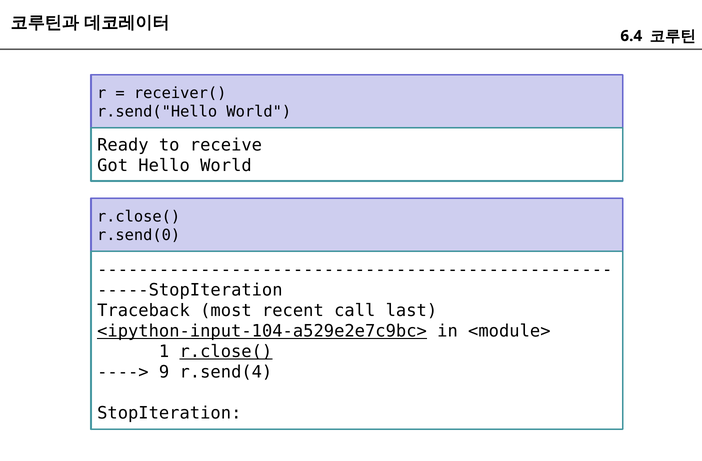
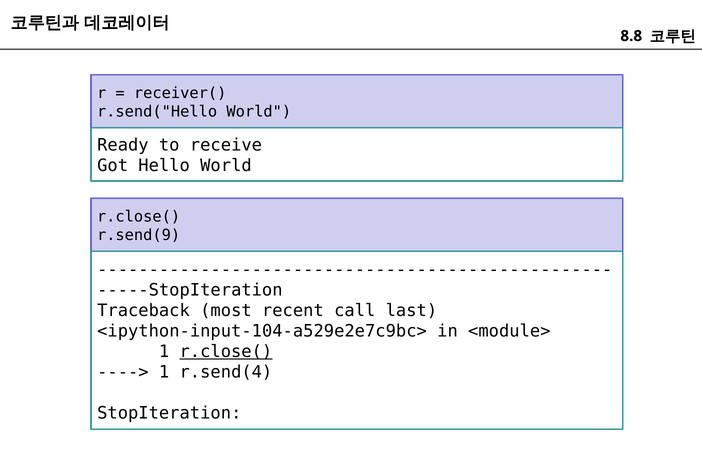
6.4: 6.4 -> 8.8 (631, 36)
r.send(0: r.send(0 -> r.send(9 (139, 235)
<ipython-input-104-a529e2e7c9bc> underline: present -> none (262, 331)
9: 9 -> 1 (164, 372)
